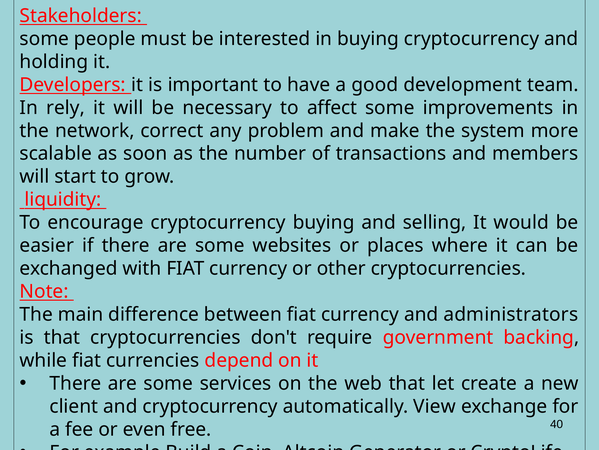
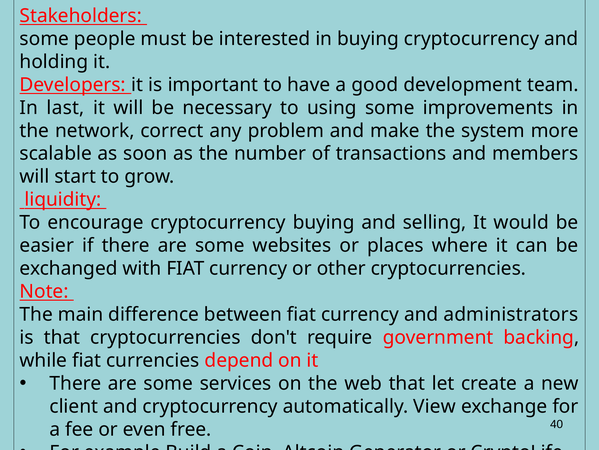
rely: rely -> last (65, 108)
affect: affect -> using (332, 108)
